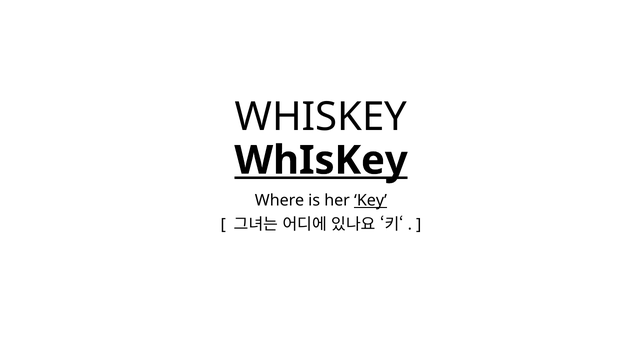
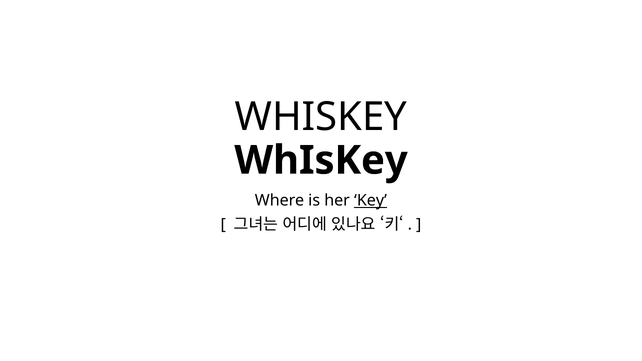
WhIsKey underline: present -> none (321, 160)
